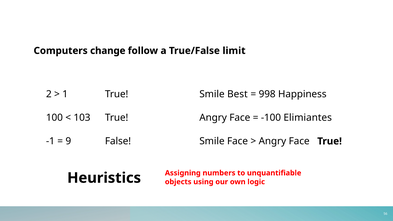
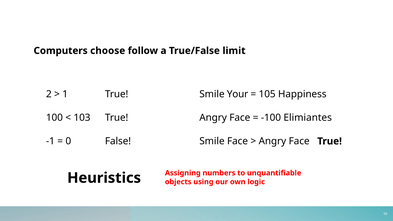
change: change -> choose (108, 51)
Best: Best -> Your (238, 94)
998: 998 -> 105 (267, 94)
9: 9 -> 0 (68, 141)
